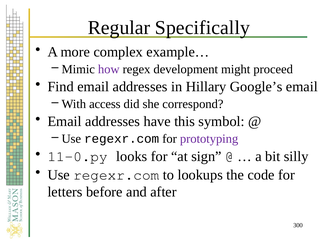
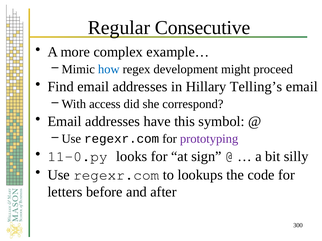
Specifically: Specifically -> Consecutive (203, 28)
how colour: purple -> blue (109, 69)
Google’s: Google’s -> Telling’s (256, 87)
